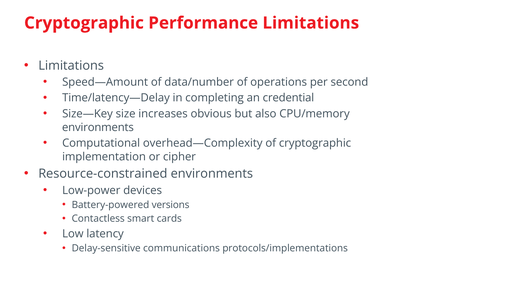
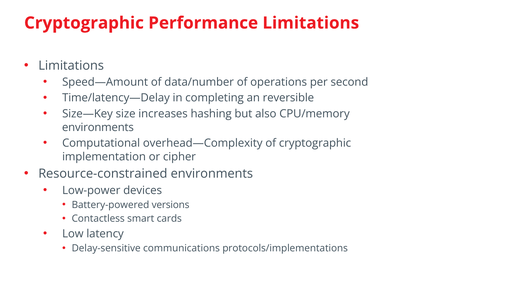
credential: credential -> reversible (288, 98)
obvious: obvious -> hashing (211, 114)
